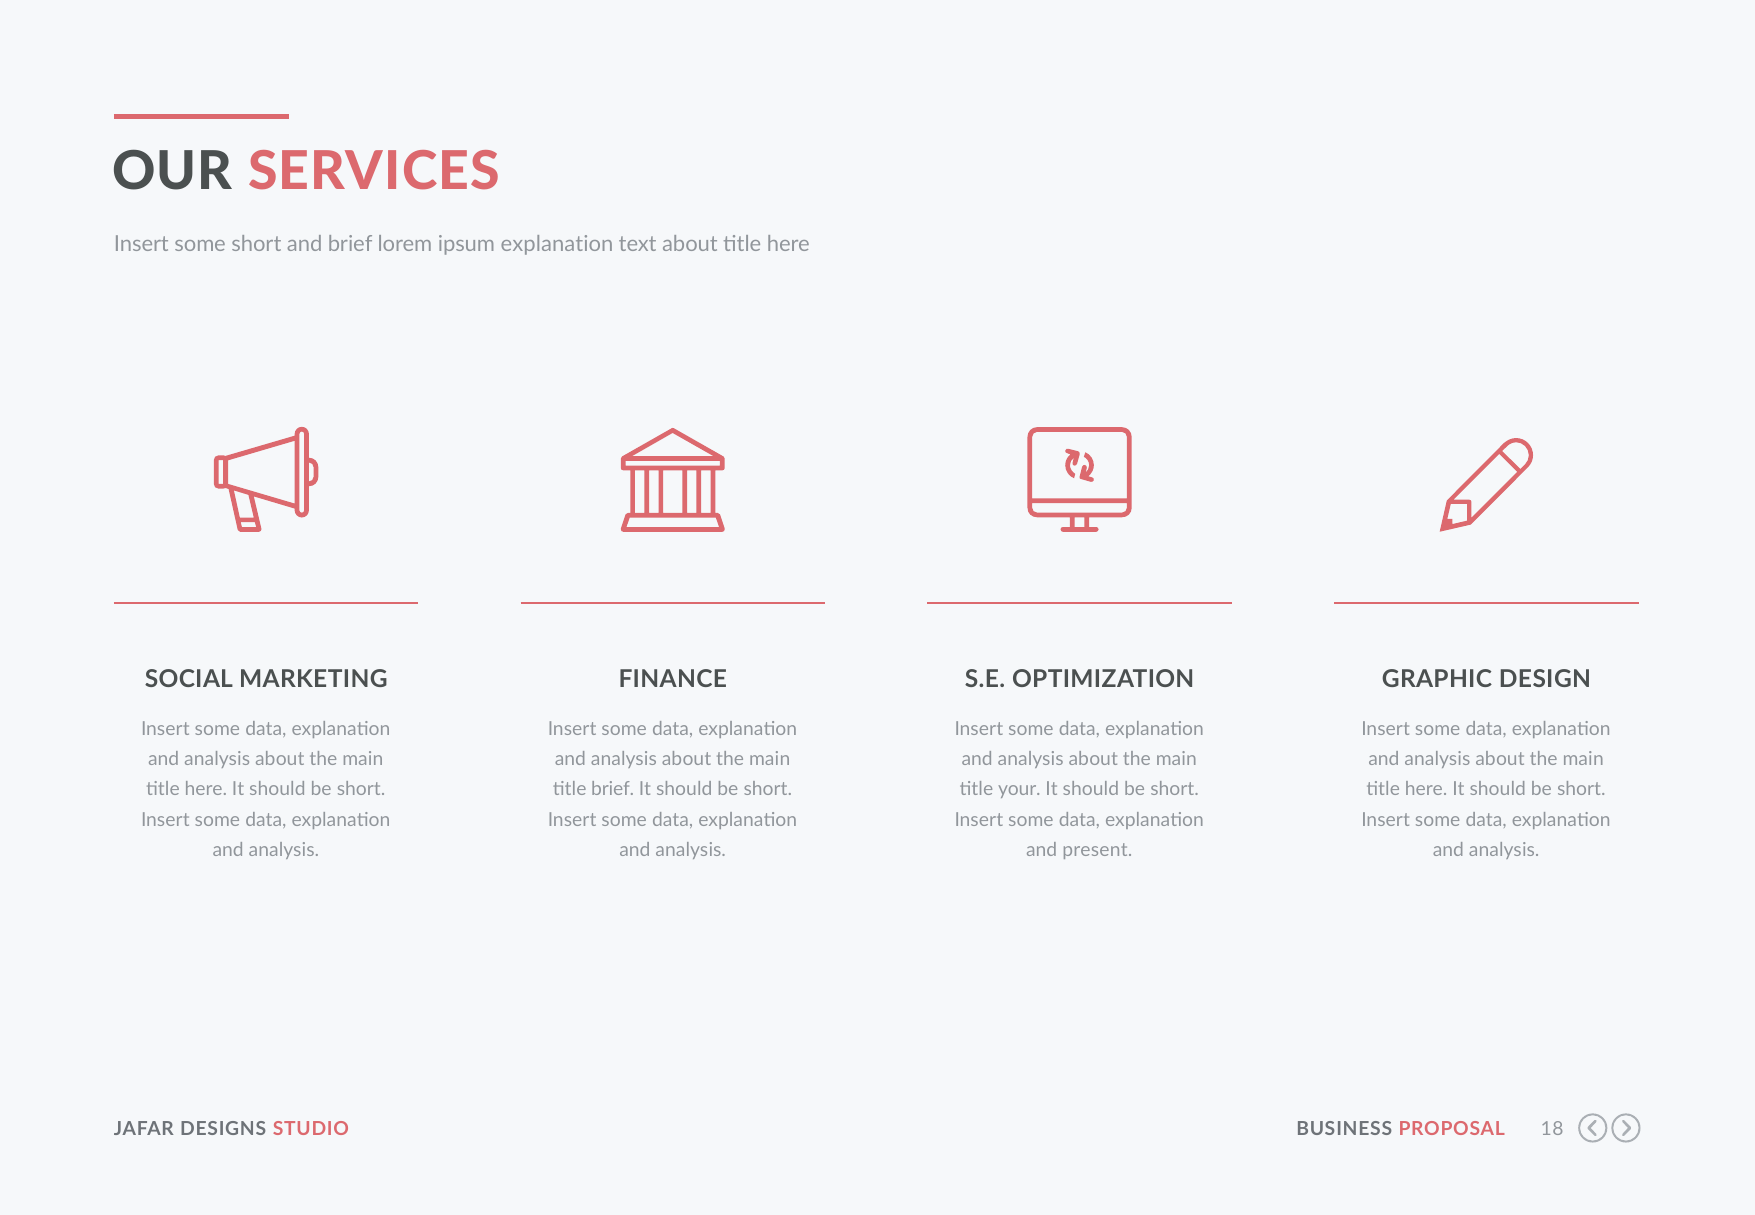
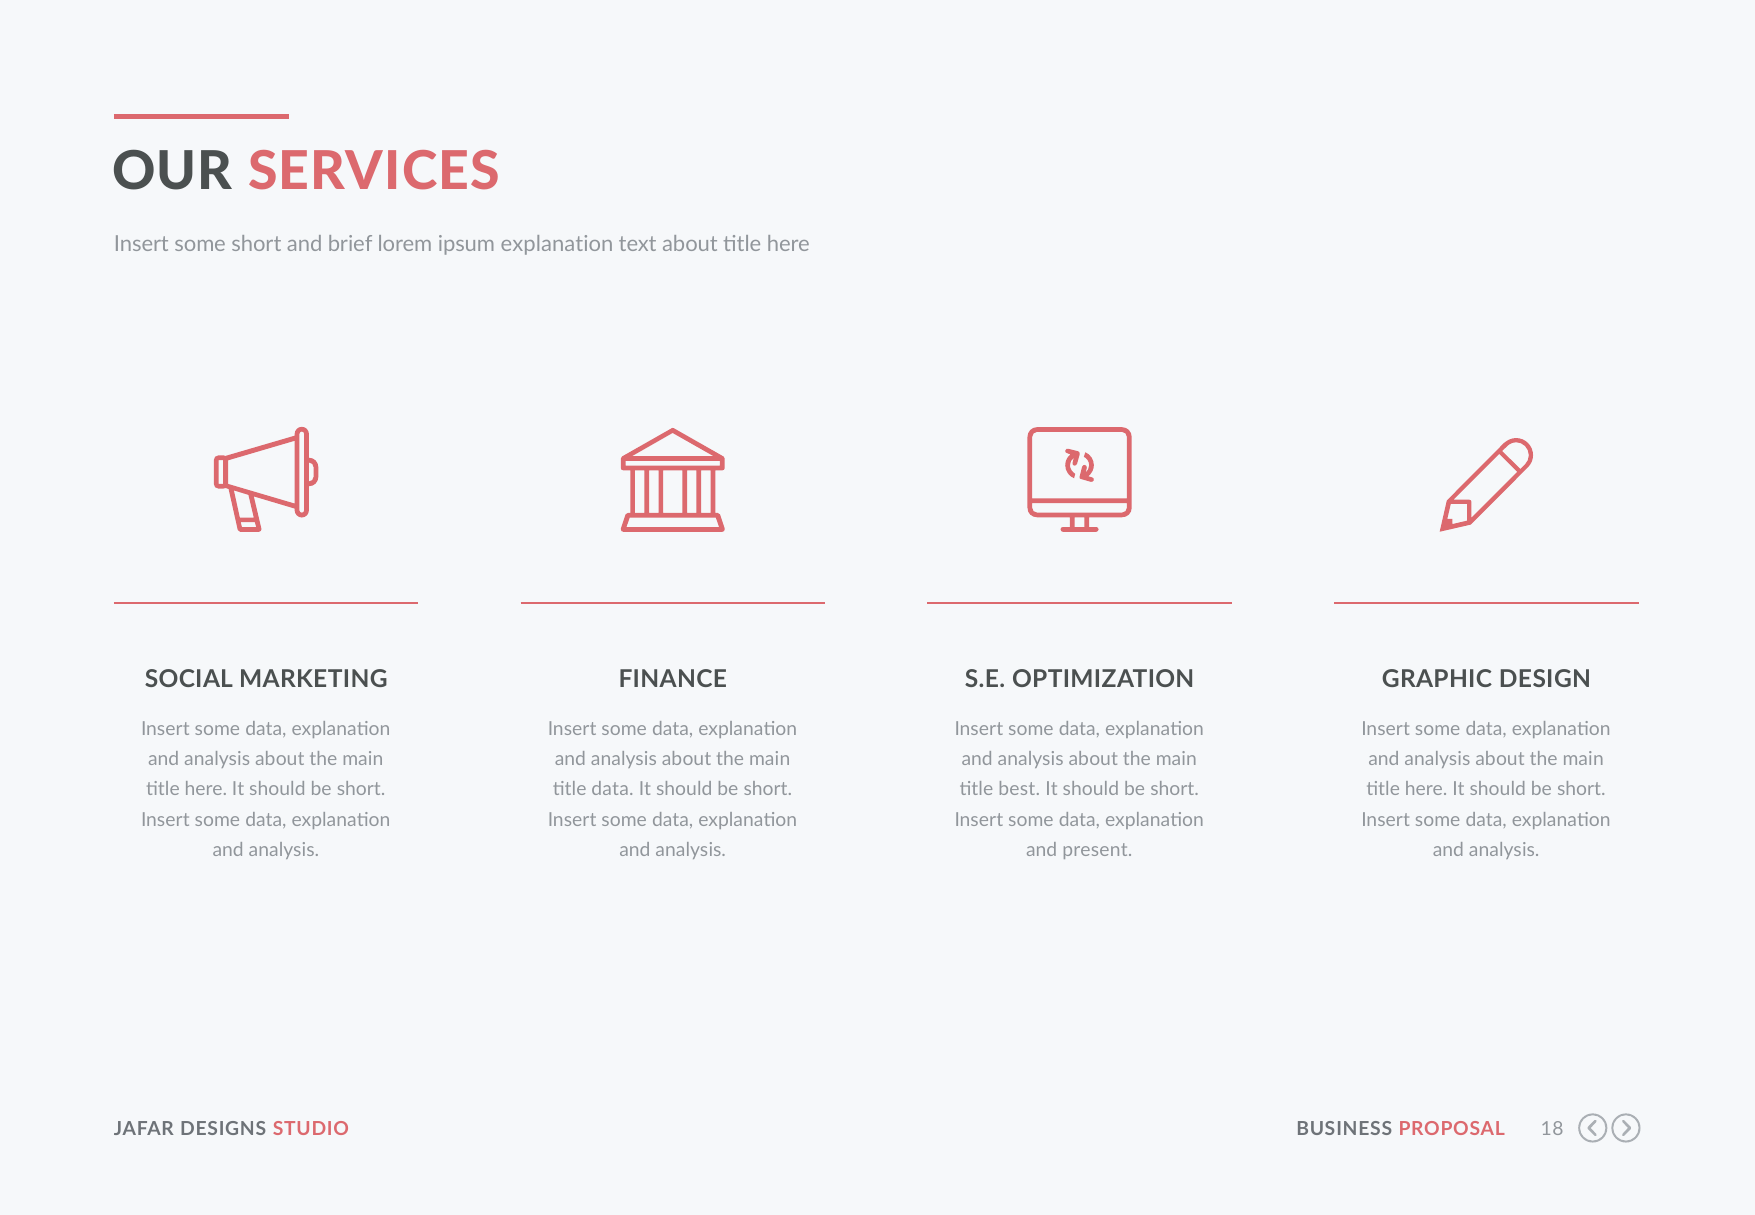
title brief: brief -> data (613, 789)
your: your -> best (1019, 789)
